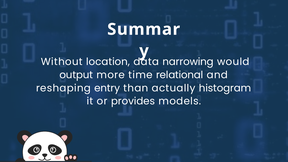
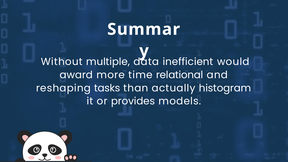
location: location -> multiple (108, 62)
narrowing: narrowing -> inefficient (188, 62)
output: output -> award (76, 75)
entry: entry -> tasks (107, 88)
